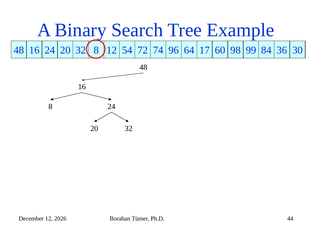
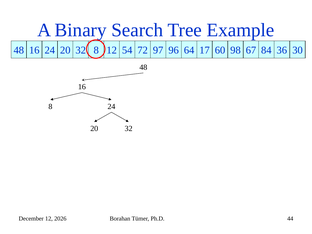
74: 74 -> 97 (158, 50)
99: 99 -> 67 (251, 50)
